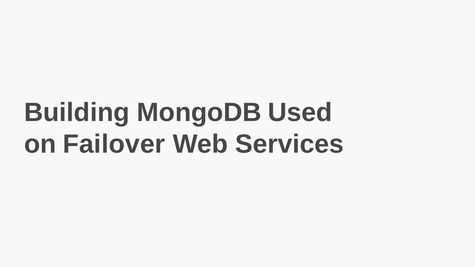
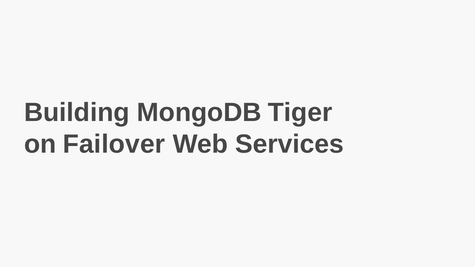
Used: Used -> Tiger (300, 112)
